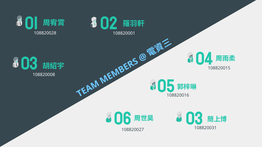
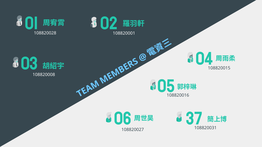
06 03: 03 -> 37 (194, 119)
